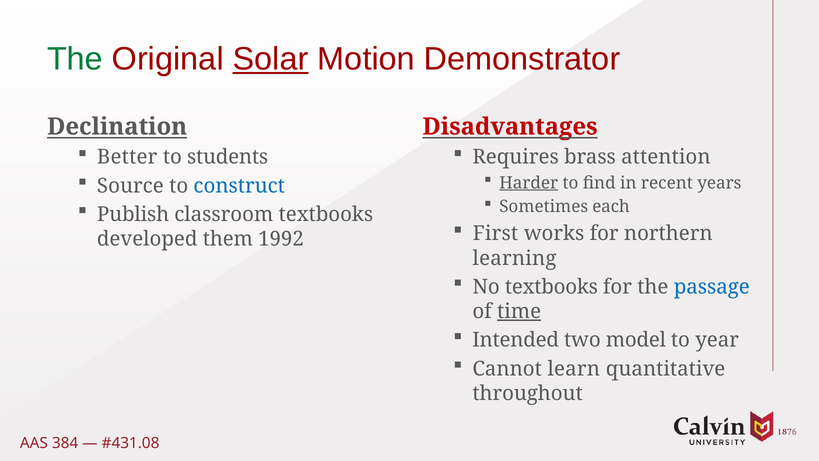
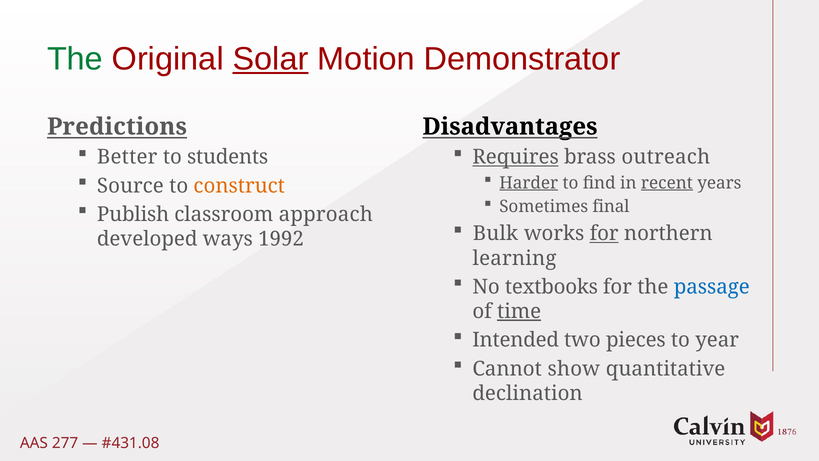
Declination: Declination -> Predictions (117, 127)
Disadvantages colour: red -> black (510, 127)
Requires underline: none -> present (516, 157)
attention: attention -> outreach (666, 157)
recent underline: none -> present (667, 183)
construct colour: blue -> orange (239, 186)
each: each -> final (611, 207)
classroom textbooks: textbooks -> approach (326, 214)
First: First -> Bulk (495, 233)
for underline: none -> present (604, 233)
them: them -> ways (228, 239)
model: model -> pieces (636, 340)
learn: learn -> show (574, 369)
throughout: throughout -> declination (528, 393)
384: 384 -> 277 (65, 443)
